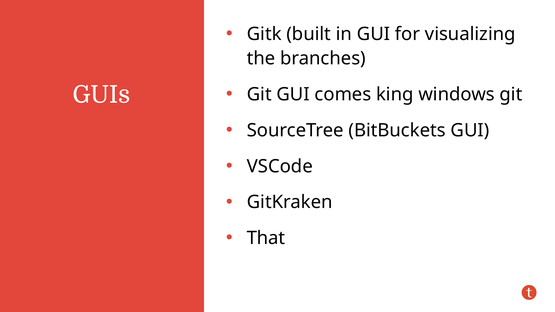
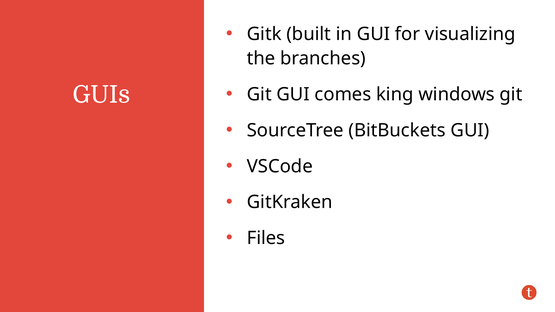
That: That -> Files (266, 238)
